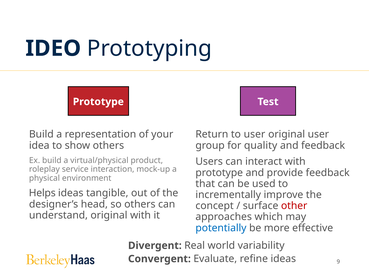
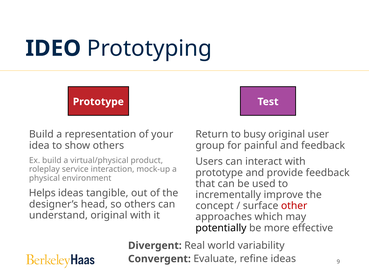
to user: user -> busy (255, 135)
quality: quality -> painful (261, 146)
potentially colour: blue -> black (221, 229)
